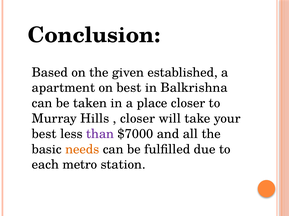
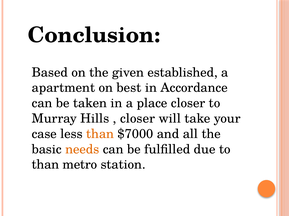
Balkrishna: Balkrishna -> Accordance (194, 88)
best: best -> case (44, 134)
than colour: purple -> orange (100, 134)
each: each -> than (45, 165)
